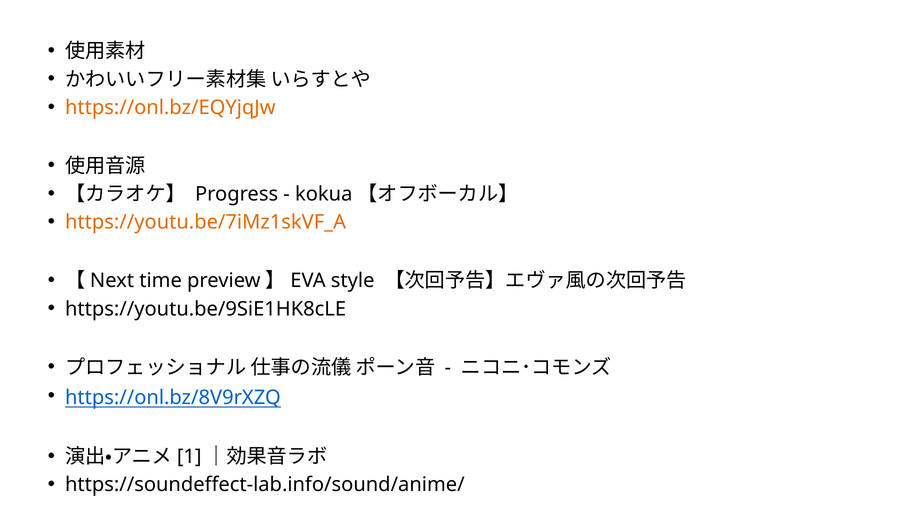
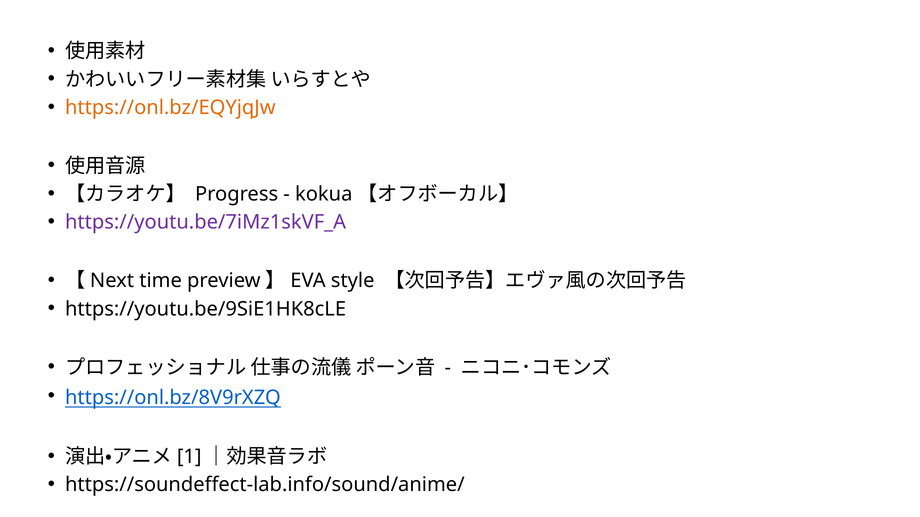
https://youtu.be/7iMz1skVF_A colour: orange -> purple (206, 223)
